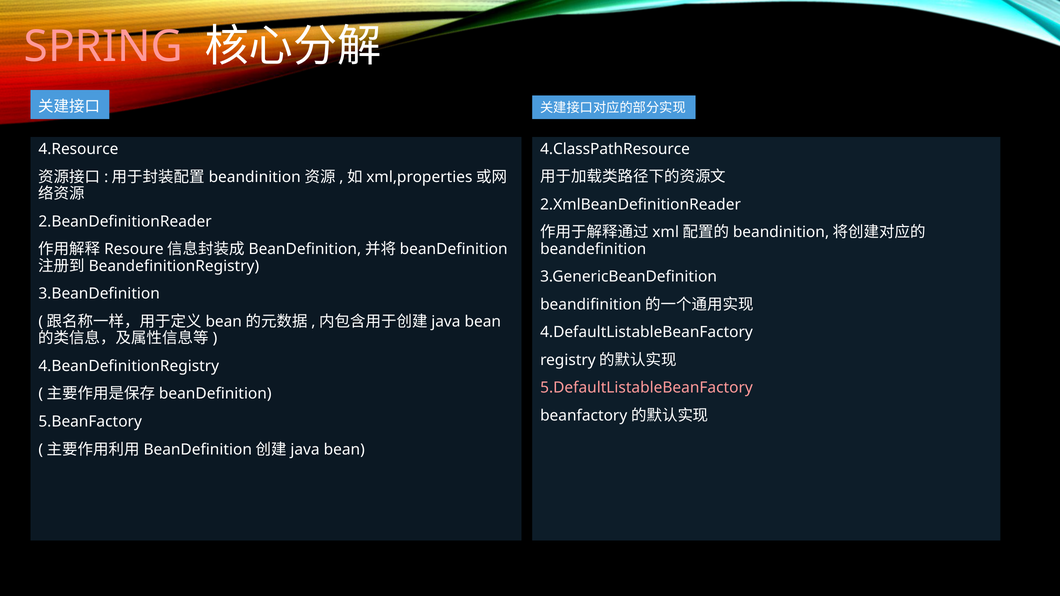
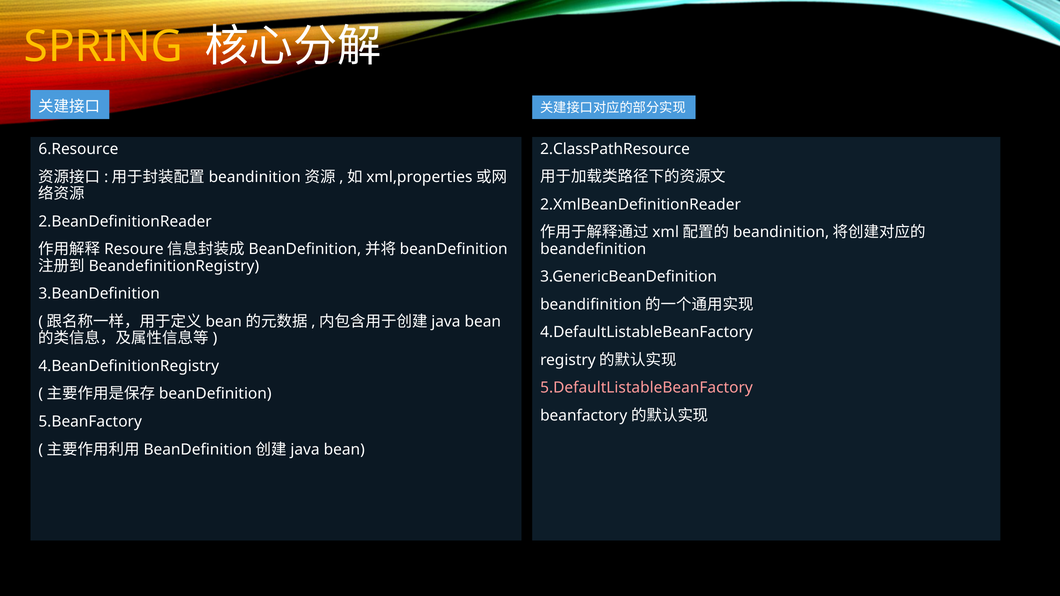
SPRING colour: pink -> yellow (103, 47)
4.Resource: 4.Resource -> 6.Resource (78, 149)
4.ClassPathResource: 4.ClassPathResource -> 2.ClassPathResource (615, 149)
